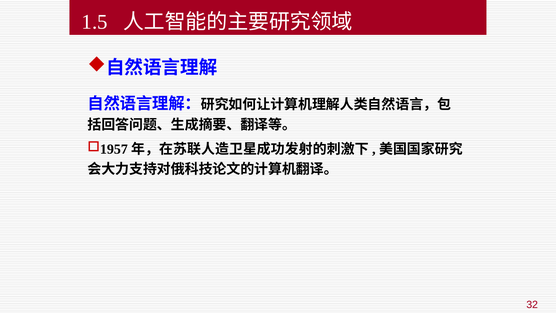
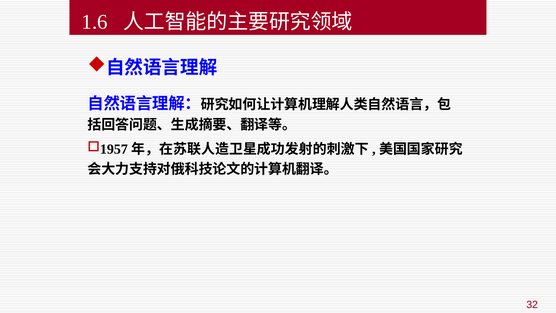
1.5: 1.5 -> 1.6 (95, 22)
